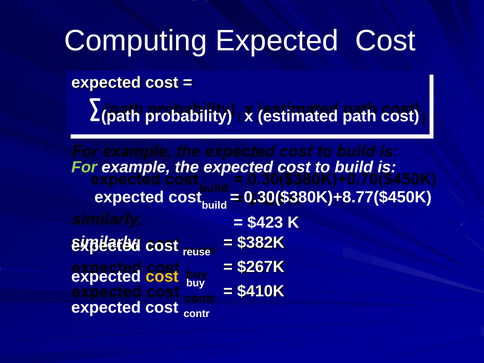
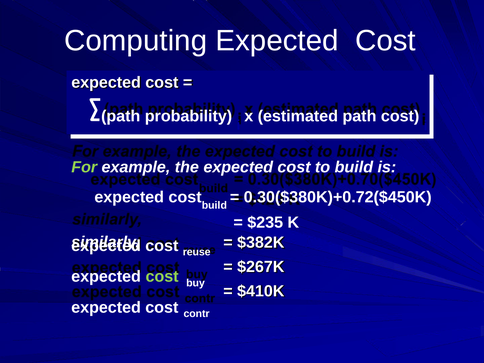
0.30($380K)+8.77($450K: 0.30($380K)+8.77($450K -> 0.30($380K)+0.72($450K (338, 197)
$423: $423 -> $235 (265, 223)
cost colour: yellow -> light green (162, 277)
